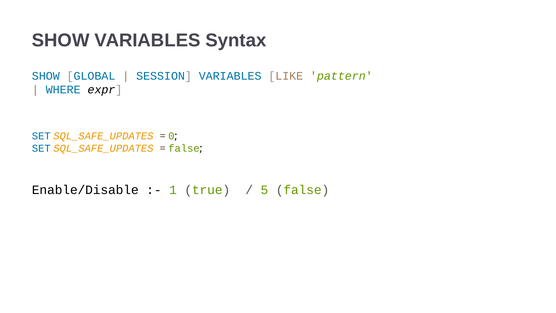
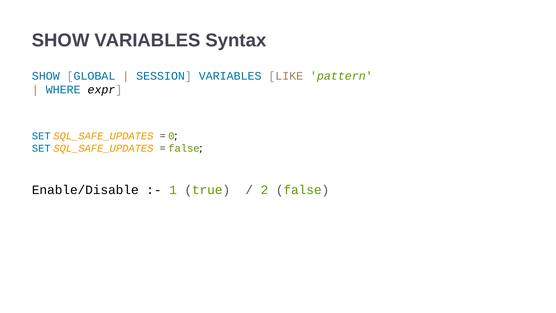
5: 5 -> 2 (264, 190)
